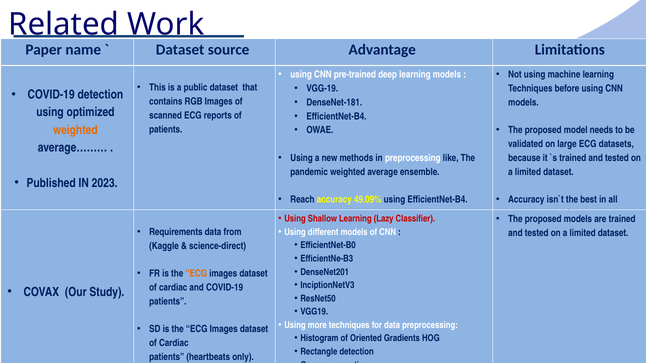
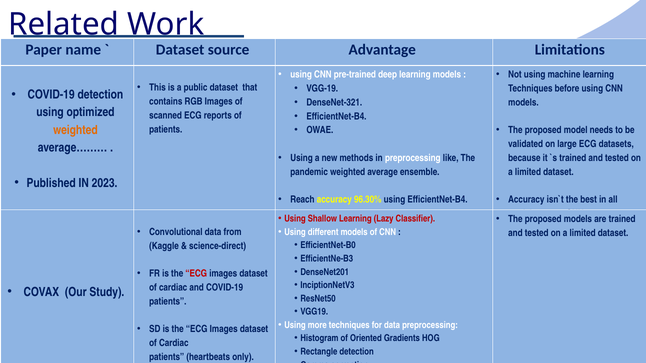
DenseNet-181: DenseNet-181 -> DenseNet-321 (334, 103)
49.09%: 49.09% -> 96.30% (368, 200)
Requirements: Requirements -> Convolutional (176, 232)
ECG colour: orange -> red (196, 274)
